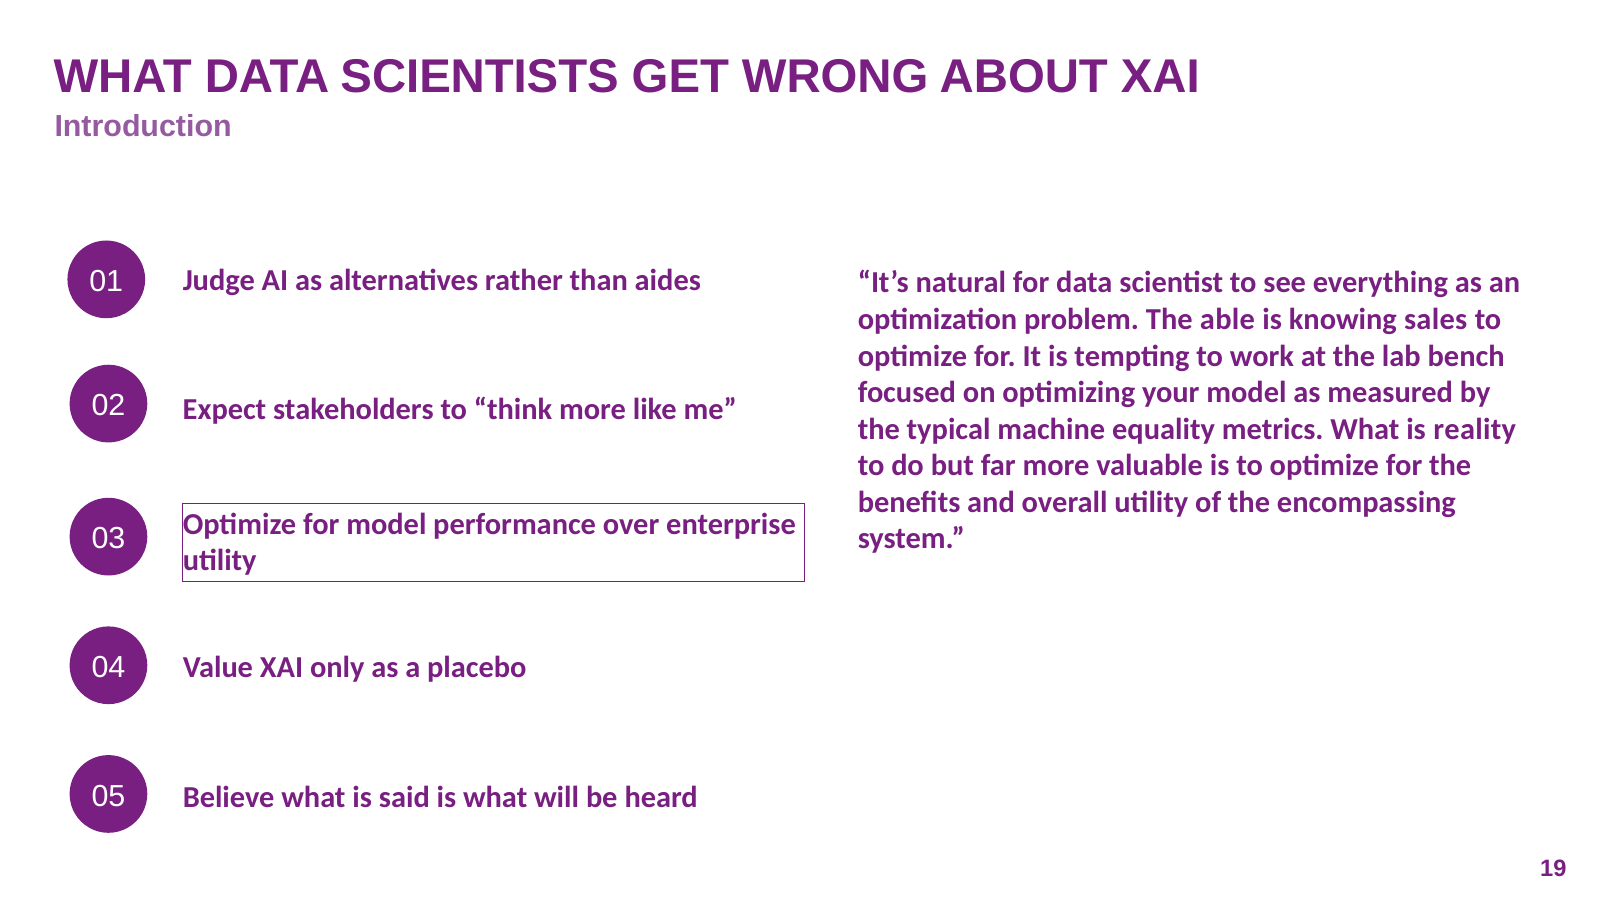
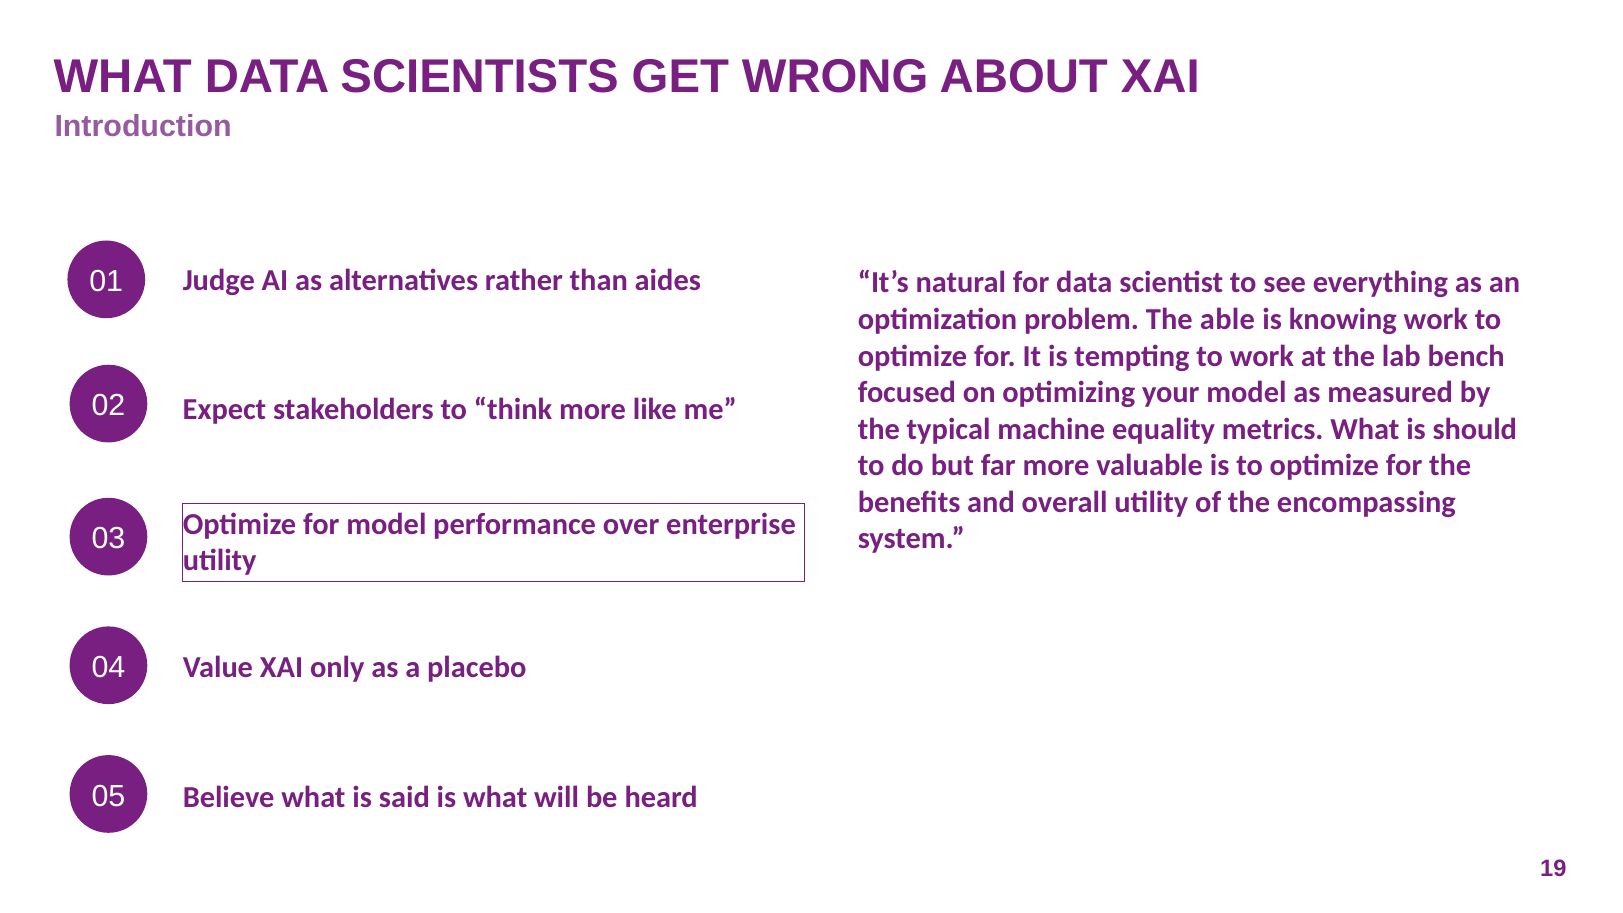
knowing sales: sales -> work (1436, 319)
reality: reality -> should (1475, 429)
